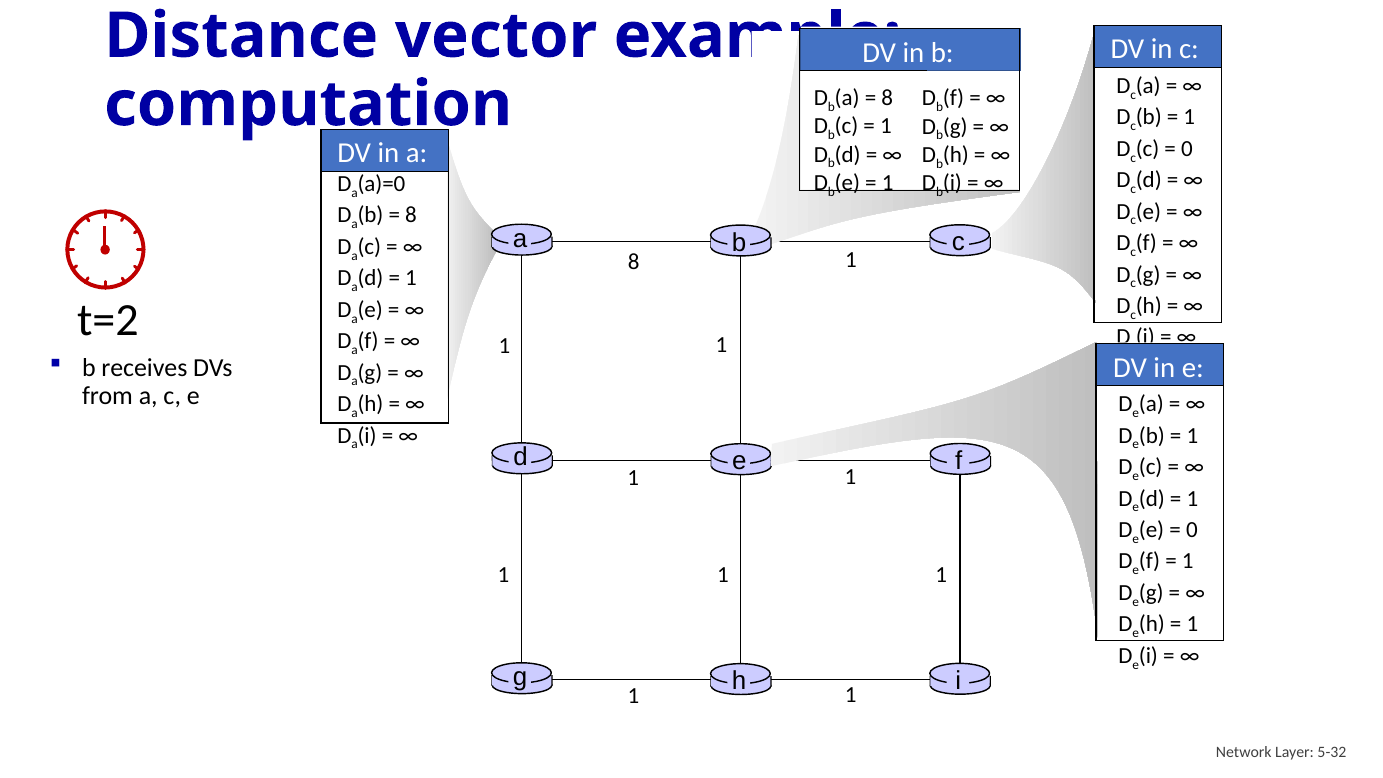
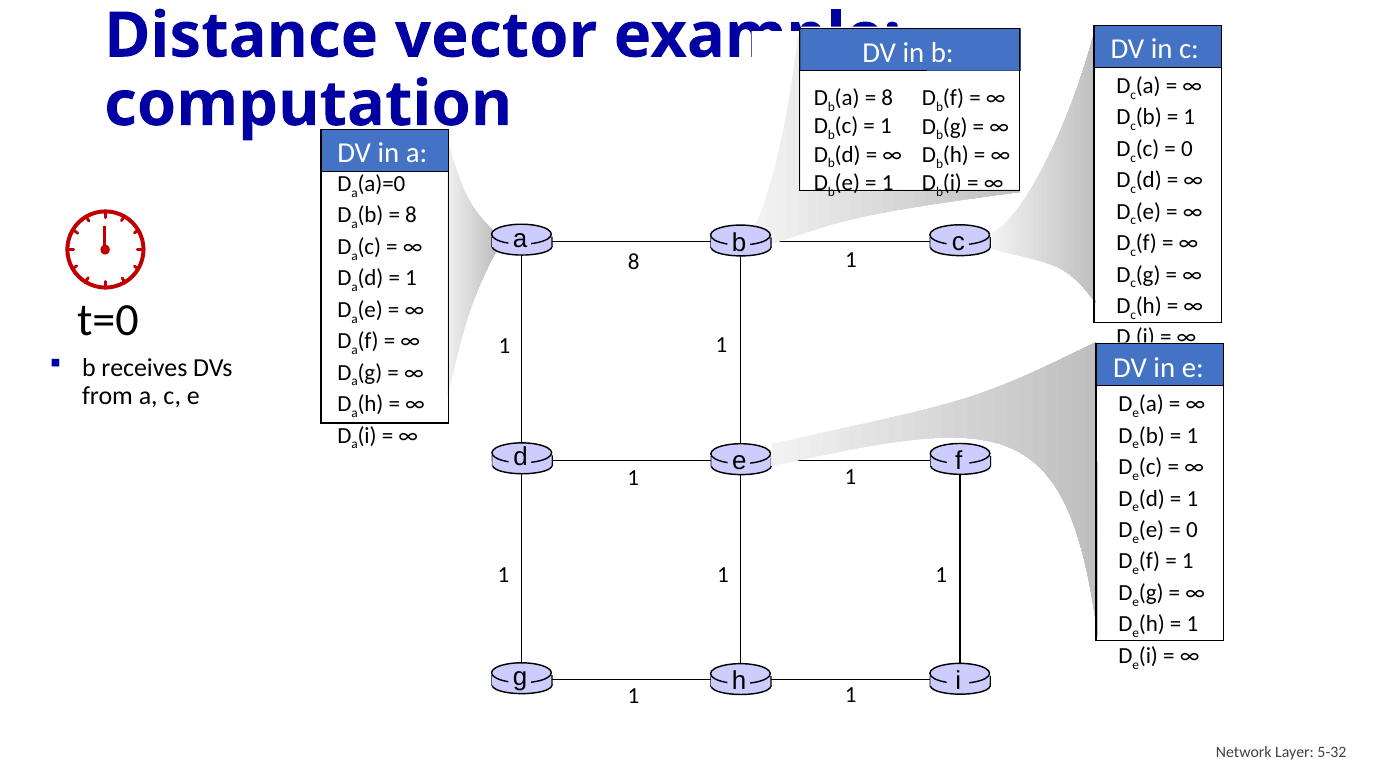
t=2: t=2 -> t=0 (108, 320)
